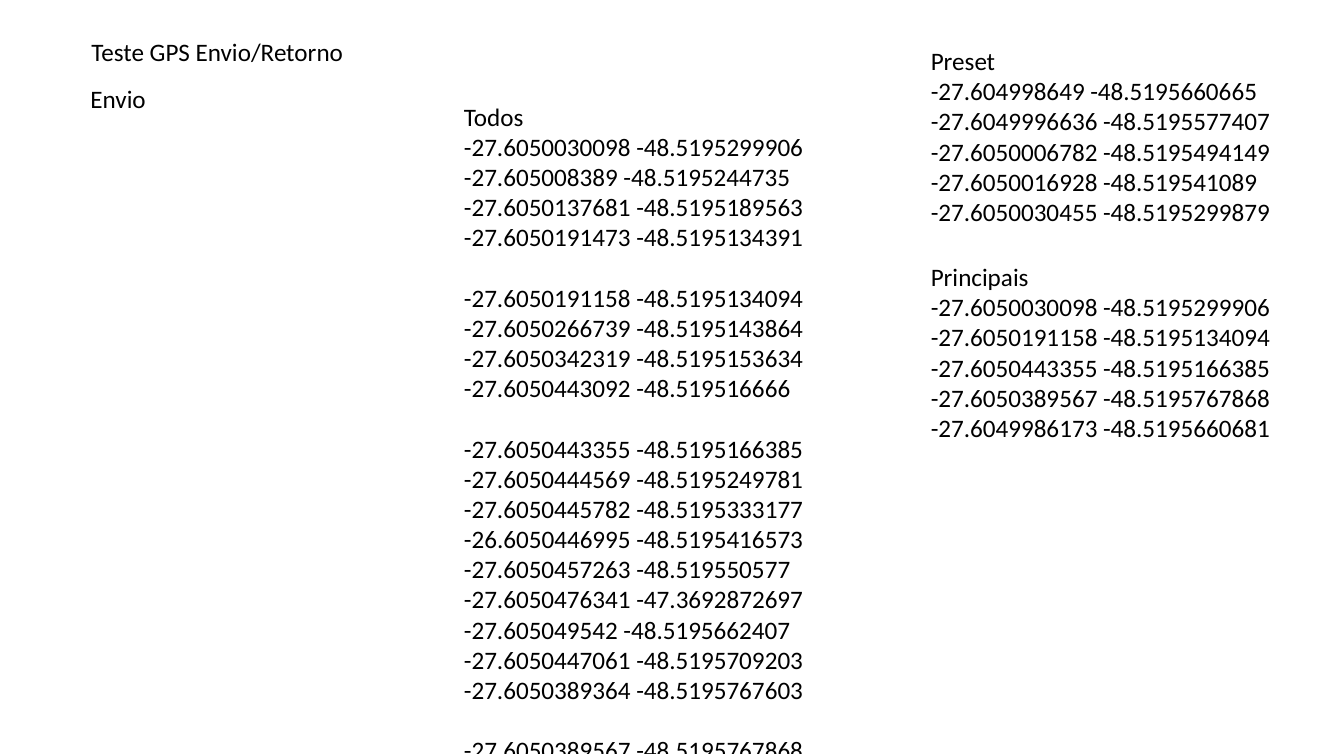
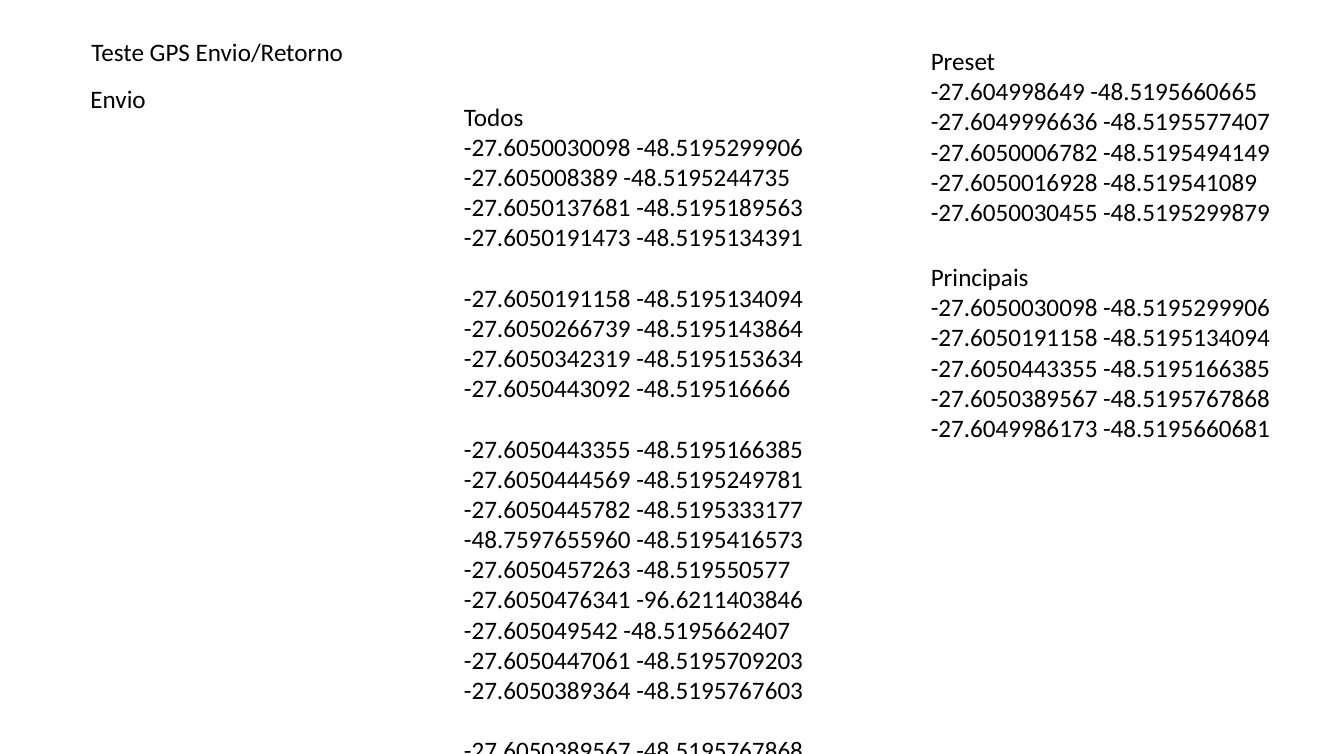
-26.6050446995: -26.6050446995 -> -48.7597655960 (547, 540)
-47.3692872697: -47.3692872697 -> -96.6211403846 (720, 600)
